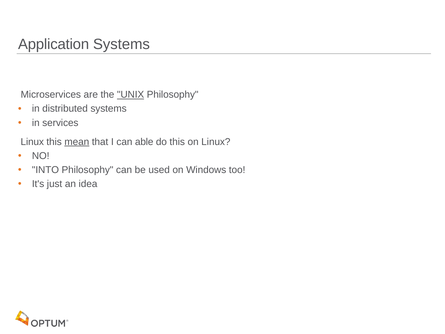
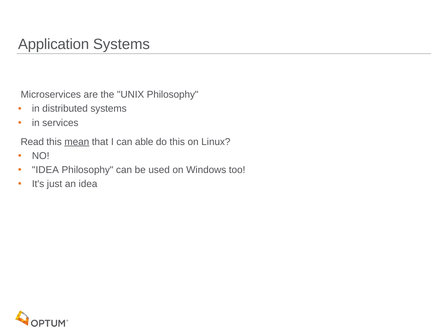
UNIX underline: present -> none (131, 95)
Linux: Linux -> Read (32, 142)
INTO: INTO -> IDEA (45, 170)
